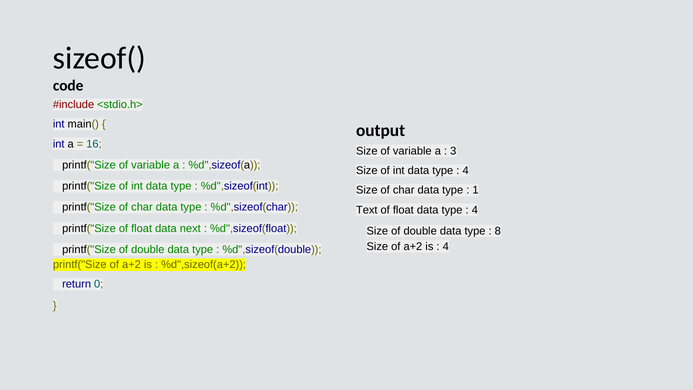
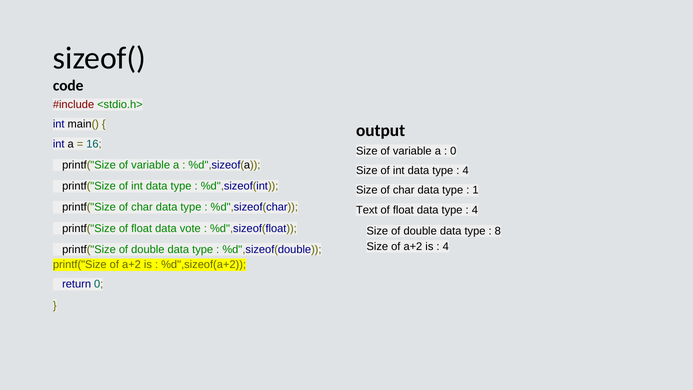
3: 3 -> 0 (453, 151)
next: next -> vote (190, 228)
